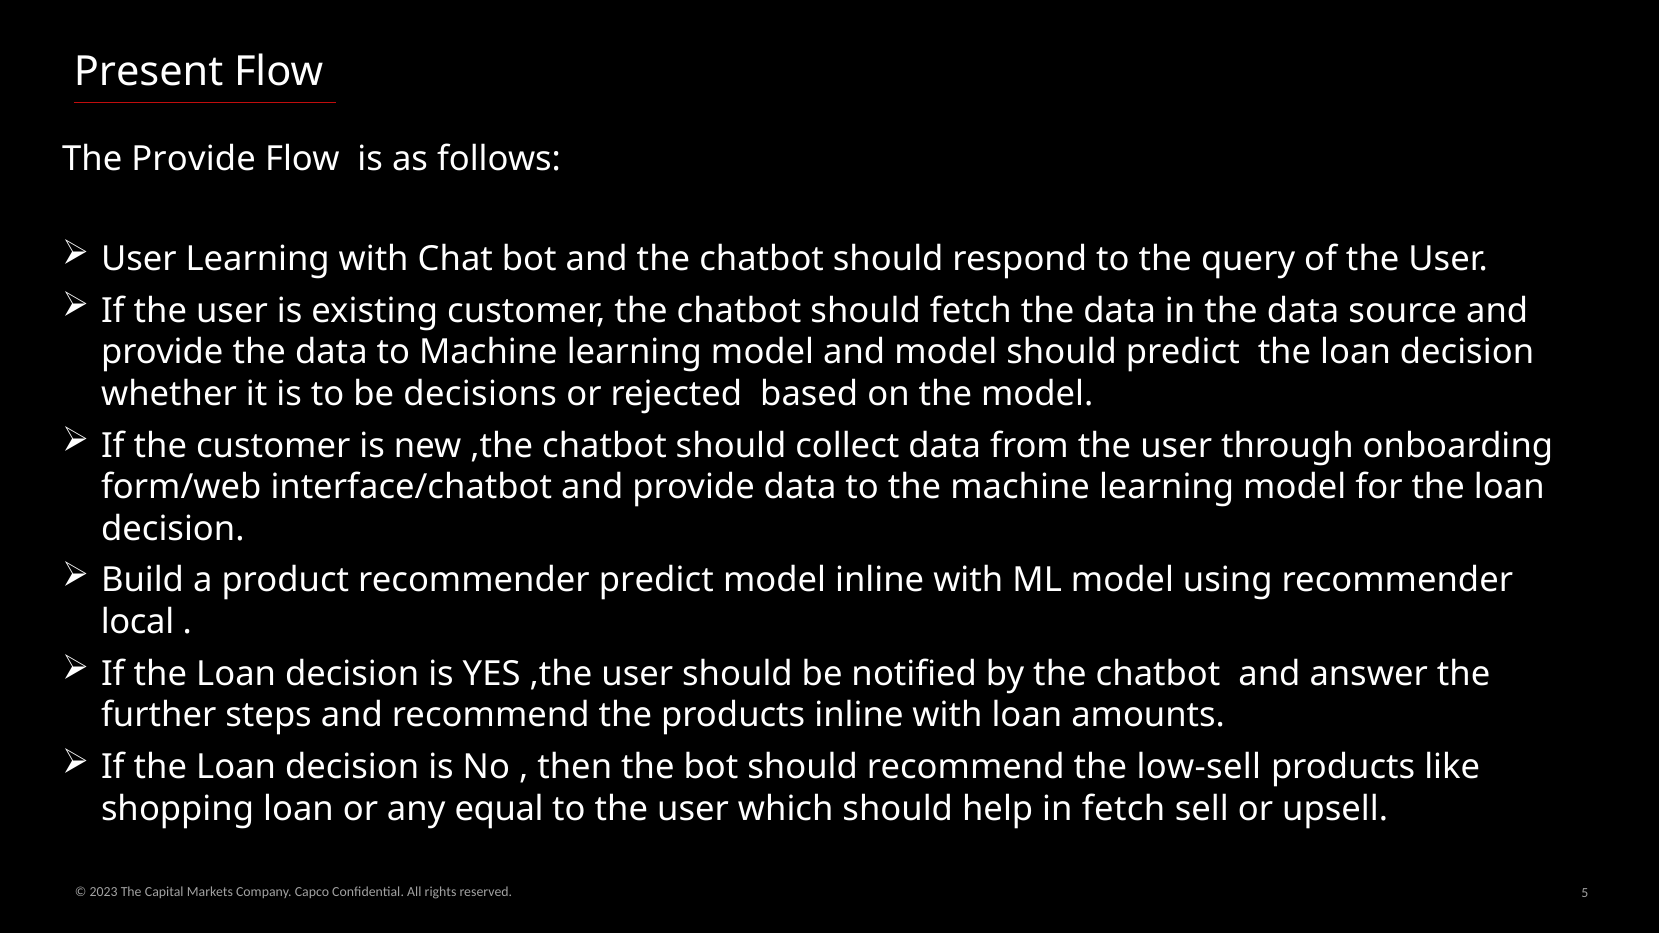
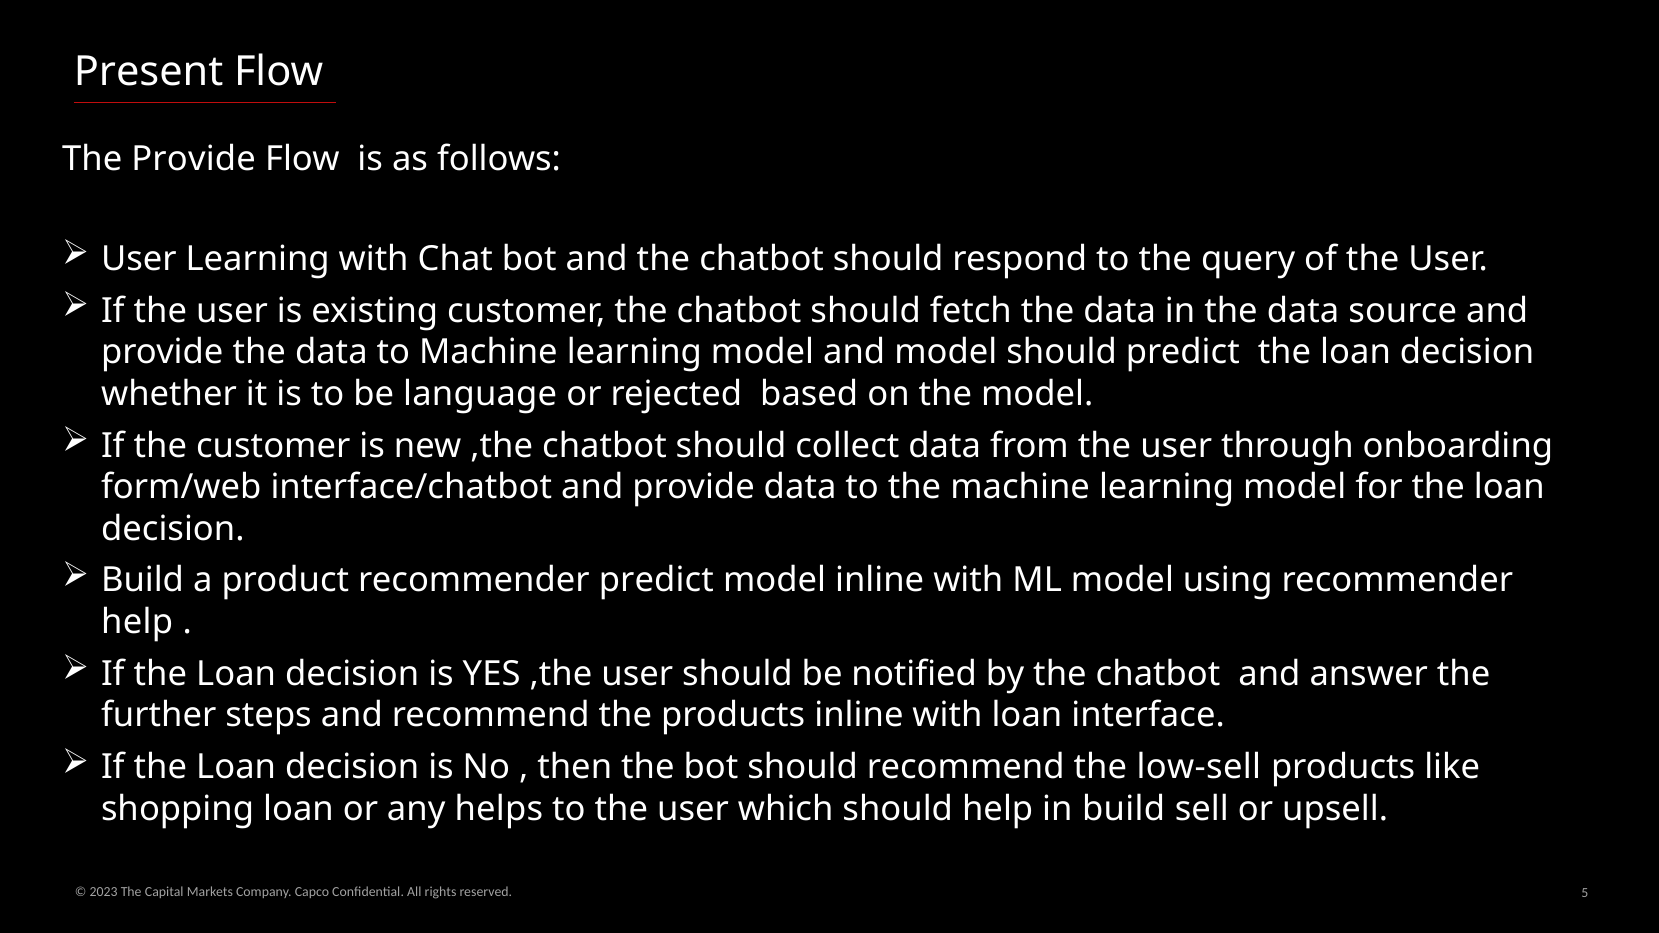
decisions: decisions -> language (480, 394)
local: local -> help (137, 622)
amounts: amounts -> interface (1148, 715)
equal: equal -> helps (499, 809)
in fetch: fetch -> build (1124, 809)
